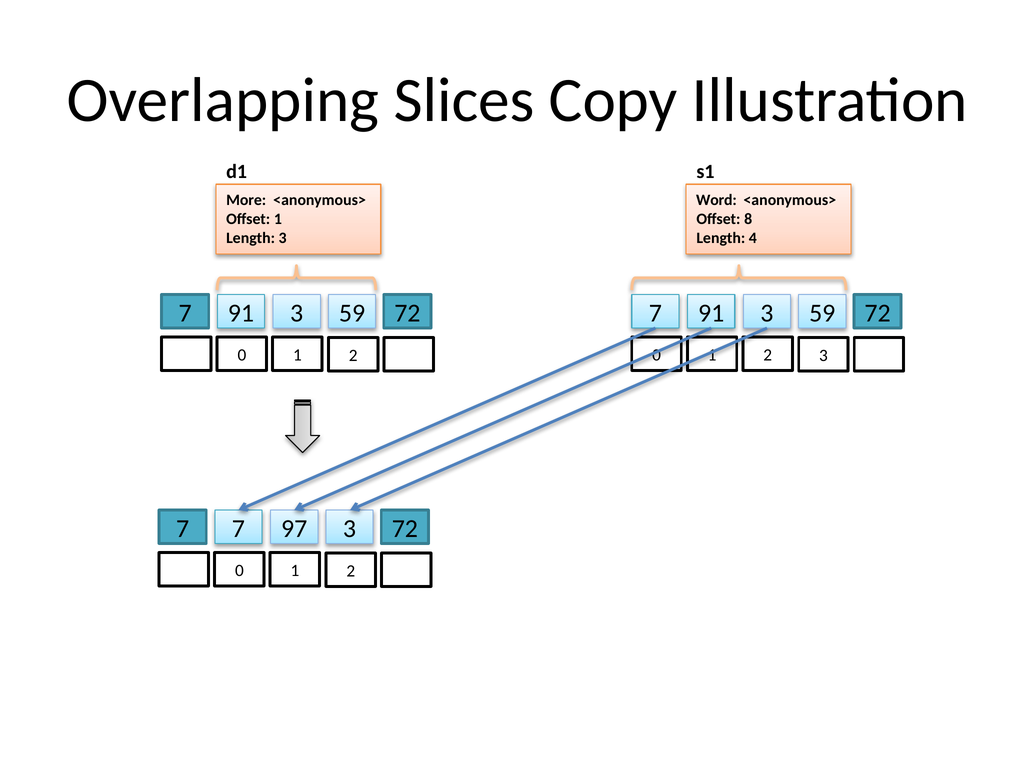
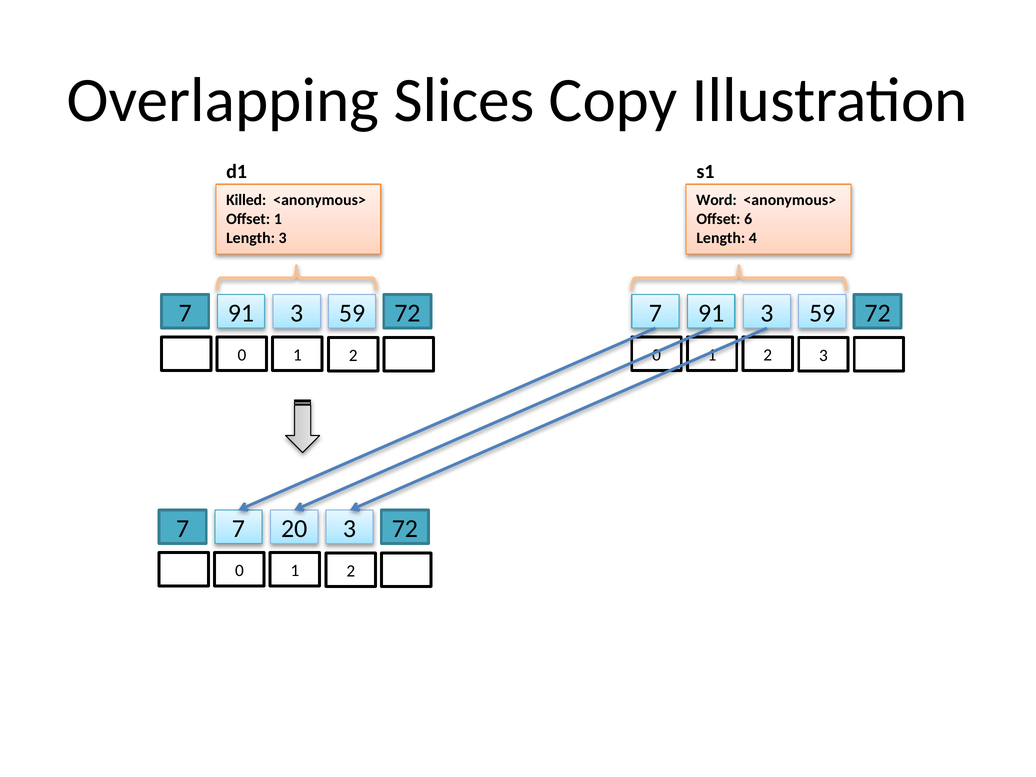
More: More -> Killed (246, 200)
8: 8 -> 6 (748, 219)
97: 97 -> 20 (294, 529)
